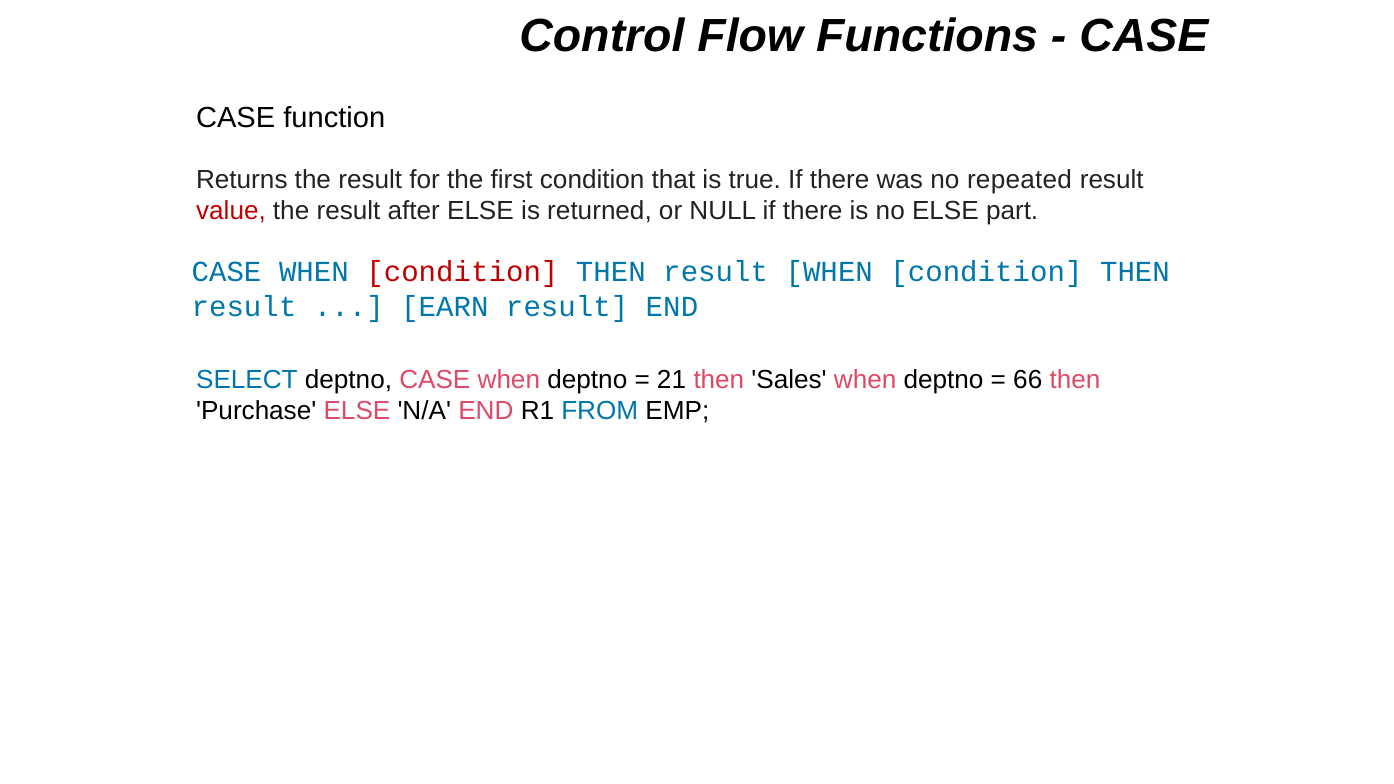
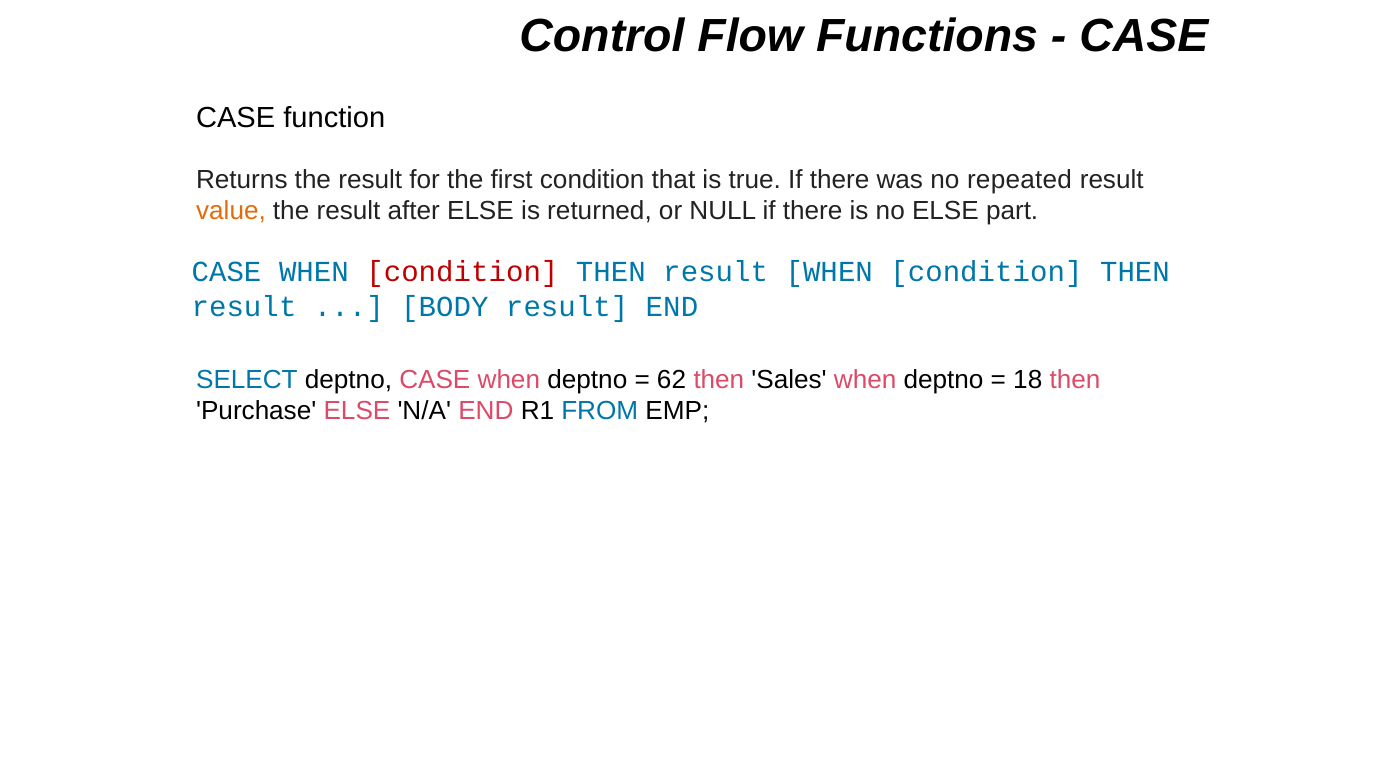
value colour: red -> orange (231, 211)
EARN: EARN -> BODY (445, 307)
21: 21 -> 62 (672, 380)
66: 66 -> 18 (1028, 380)
